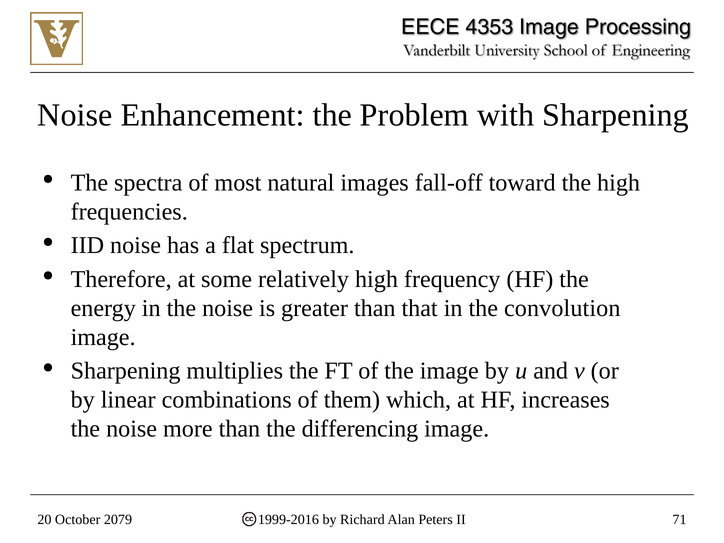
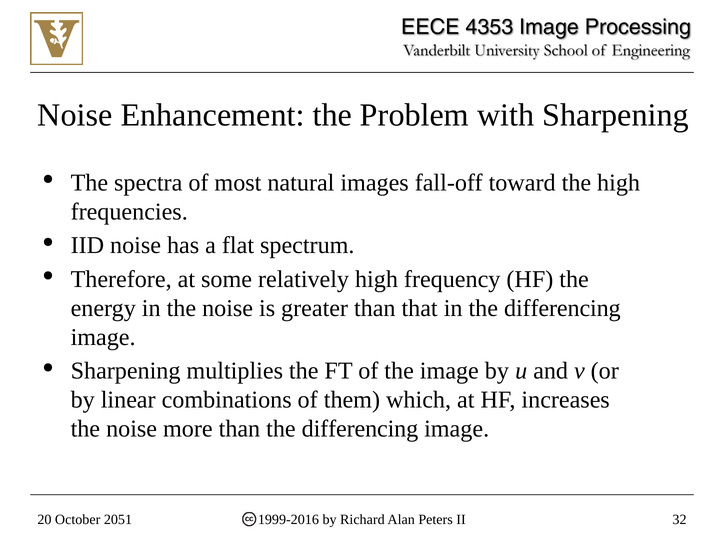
in the convolution: convolution -> differencing (562, 308)
2079: 2079 -> 2051 (118, 519)
71: 71 -> 32 (680, 519)
